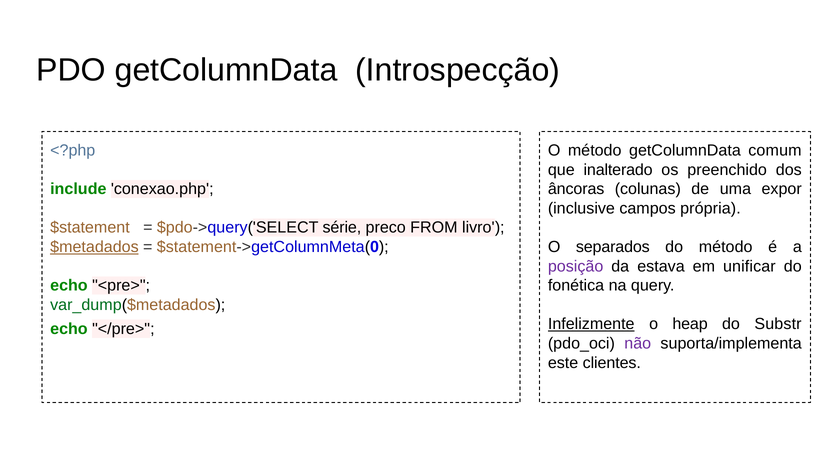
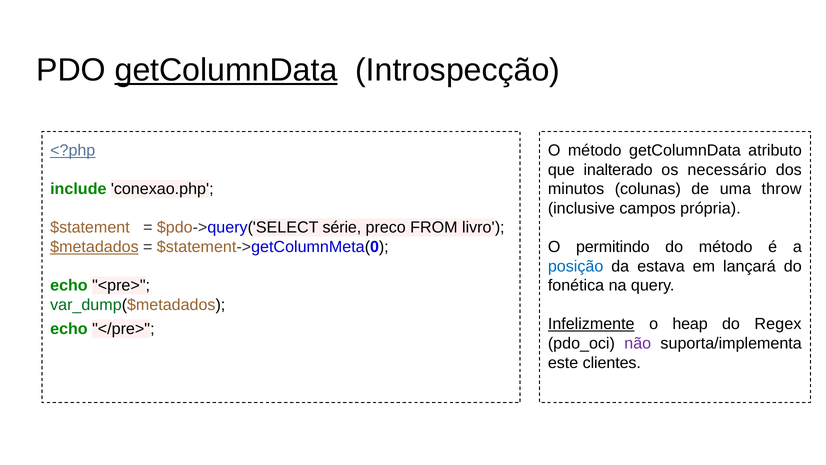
getColumnData underline: none -> present (226, 70)
<?php underline: none -> present (73, 150)
comum: comum -> atributo (775, 150)
preenchido: preenchido -> necessário (727, 170)
âncoras: âncoras -> minutos (576, 189)
expor: expor -> throw (782, 189)
separados: separados -> permitindo (613, 247)
posição colour: purple -> blue (576, 266)
unificar: unificar -> lançará (749, 266)
Substr: Substr -> Regex (778, 324)
